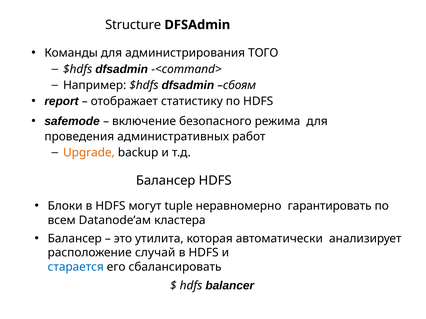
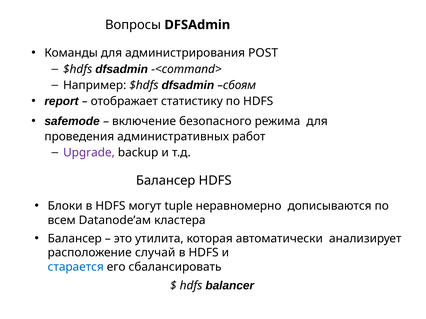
Structure: Structure -> Вопросы (133, 25)
ТОГО: ТОГО -> POST (263, 53)
Upgrade colour: orange -> purple (89, 153)
гарантировать: гарантировать -> дописываются (330, 206)
